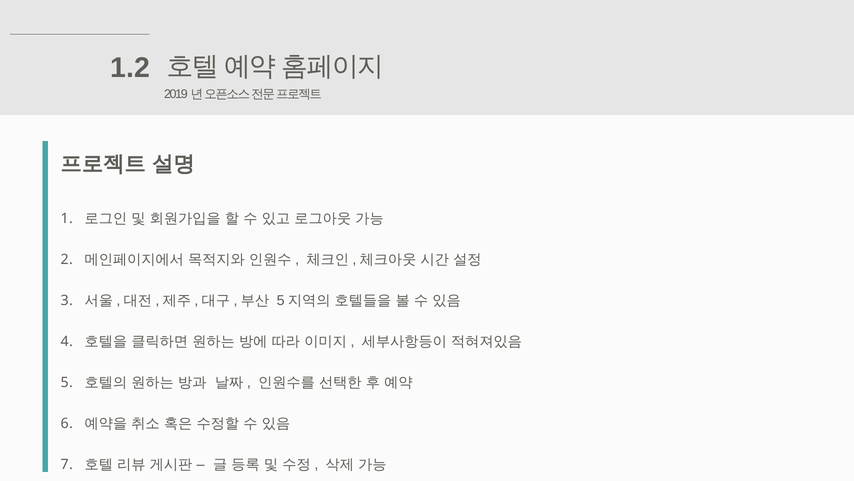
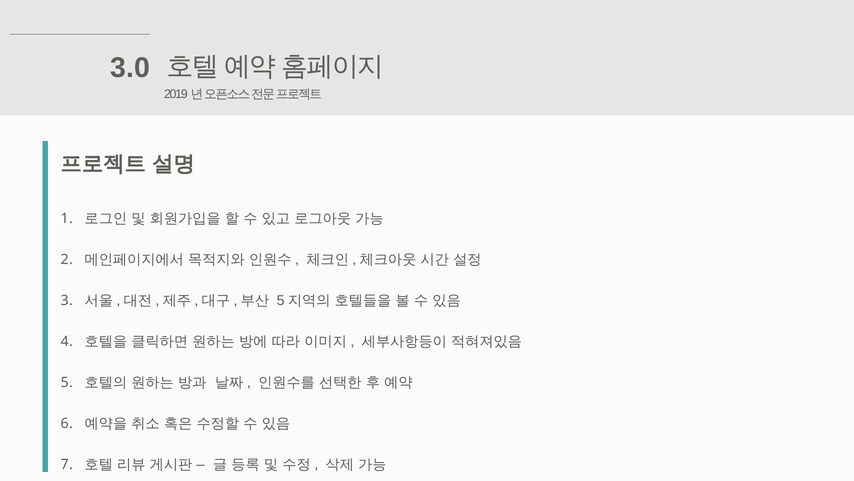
1.2: 1.2 -> 3.0 (130, 68)
